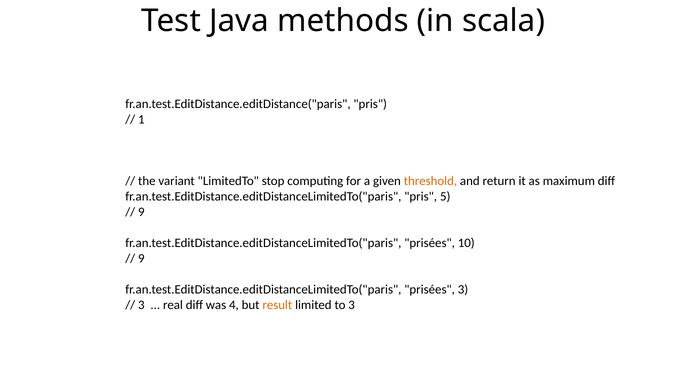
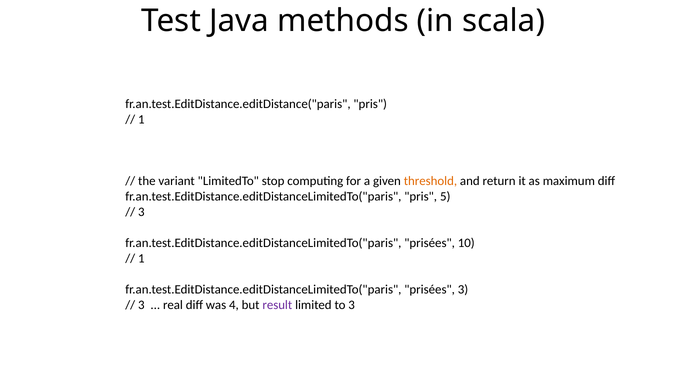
9: 9 -> 3 (141, 212)
9: 9 -> 1 (141, 259)
result colour: orange -> purple (277, 305)
